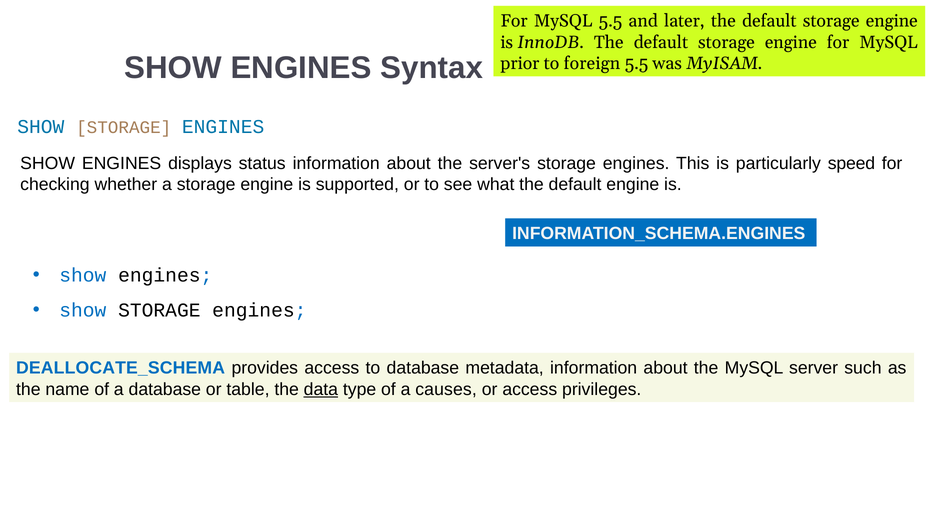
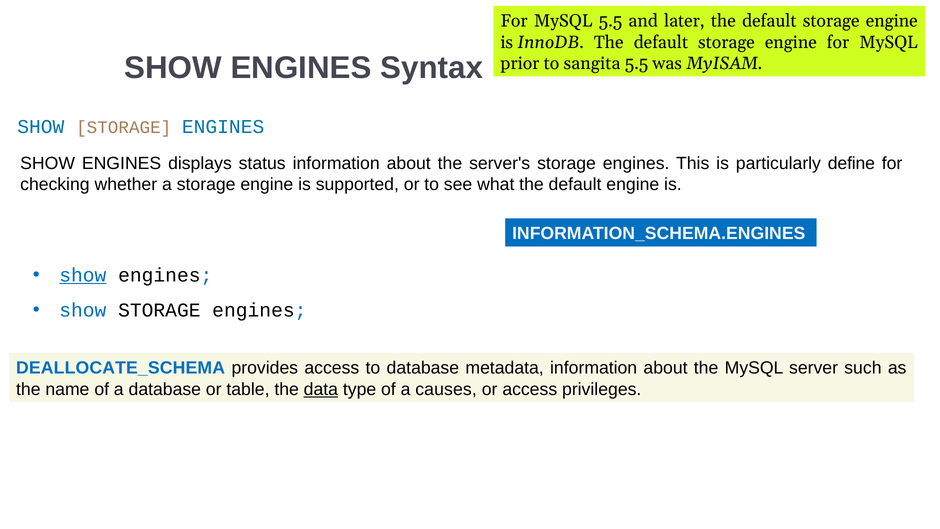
foreign: foreign -> sangita (592, 63)
speed: speed -> define (851, 163)
show underline: none -> present (83, 275)
